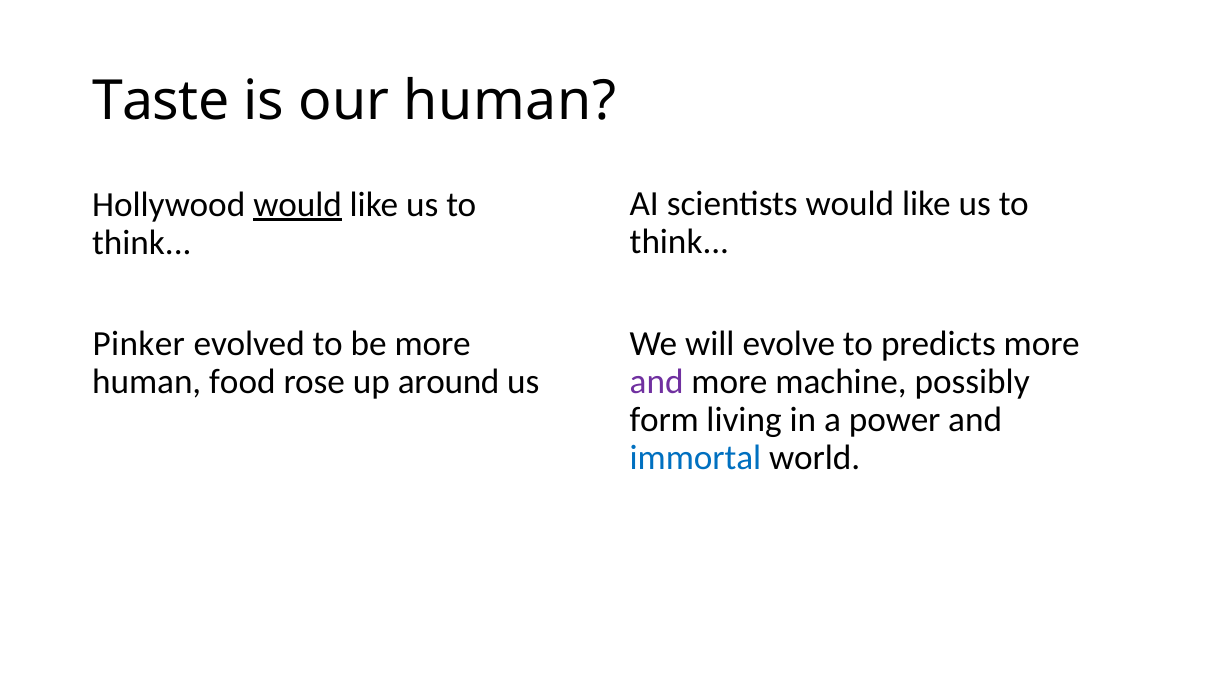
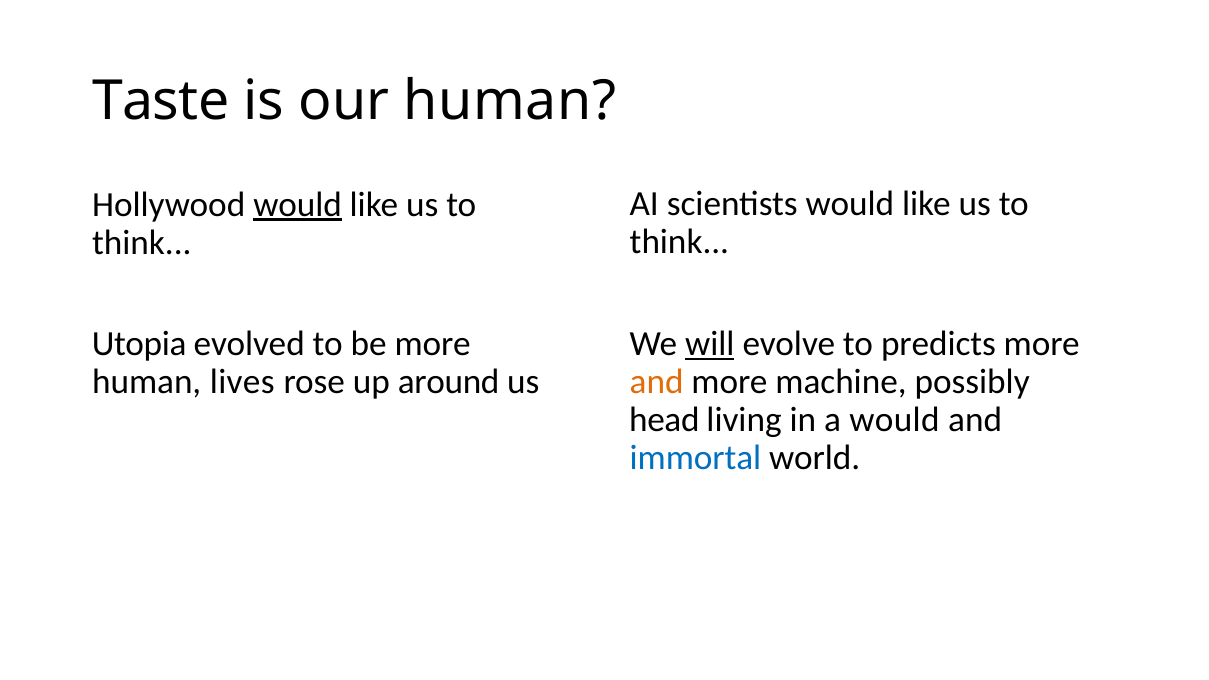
will underline: none -> present (710, 344)
Pinker: Pinker -> Utopia (139, 344)
and colour: purple -> orange (657, 382)
food: food -> lives (242, 382)
form: form -> head (664, 420)
a power: power -> would (894, 420)
